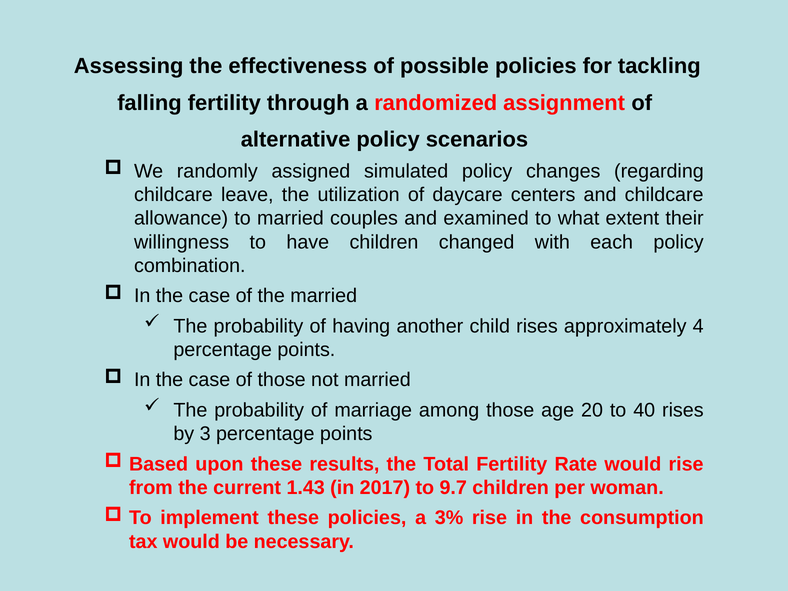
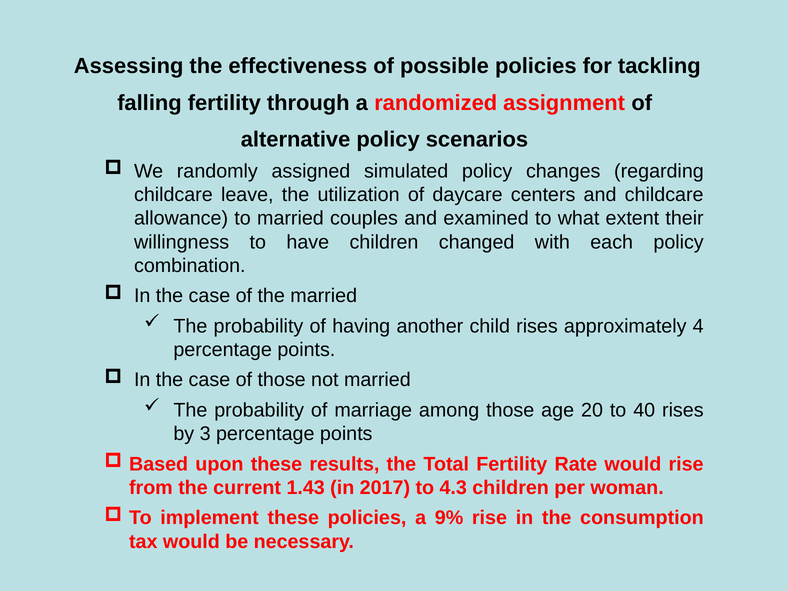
9.7: 9.7 -> 4.3 (453, 488)
3%: 3% -> 9% (449, 518)
